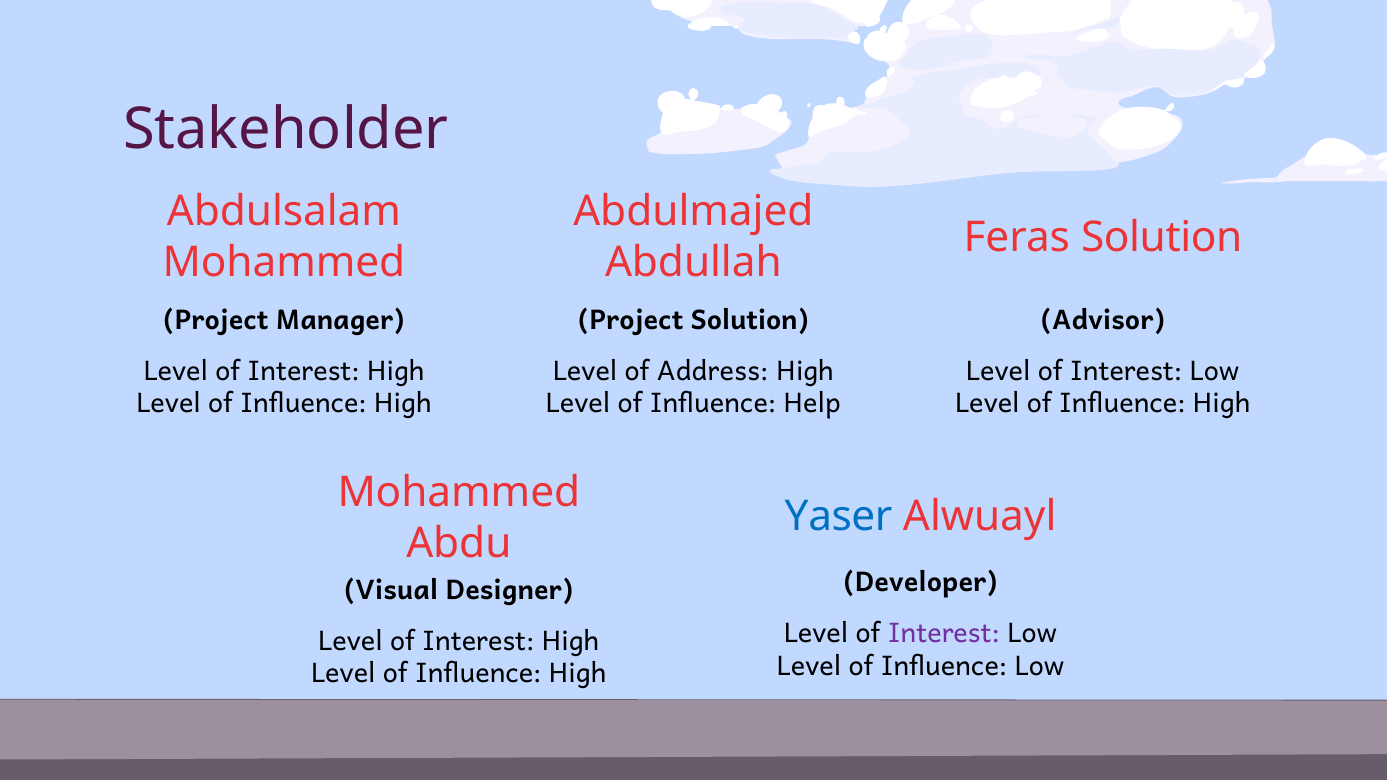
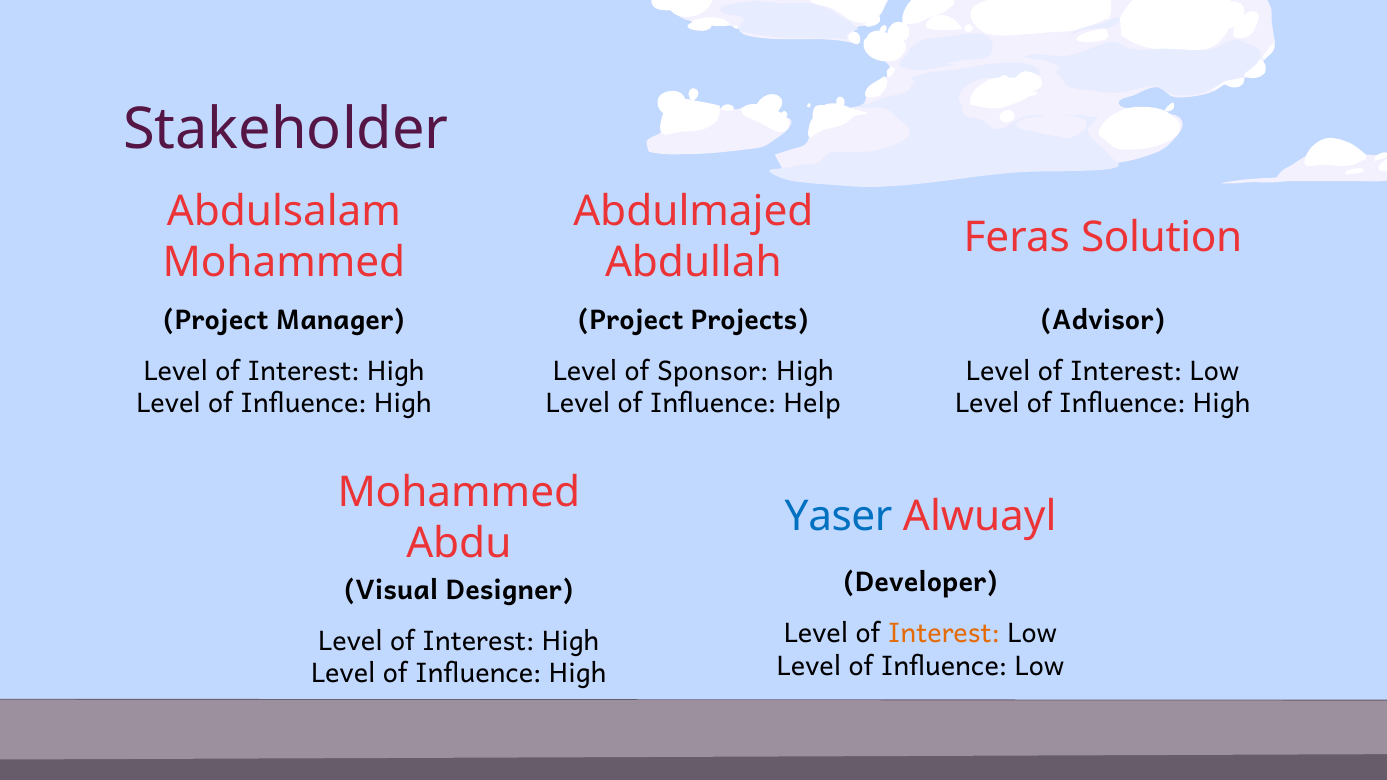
Project Solution: Solution -> Projects (750, 320)
Address: Address -> Sponsor (713, 371)
Interest colour: purple -> orange (944, 634)
